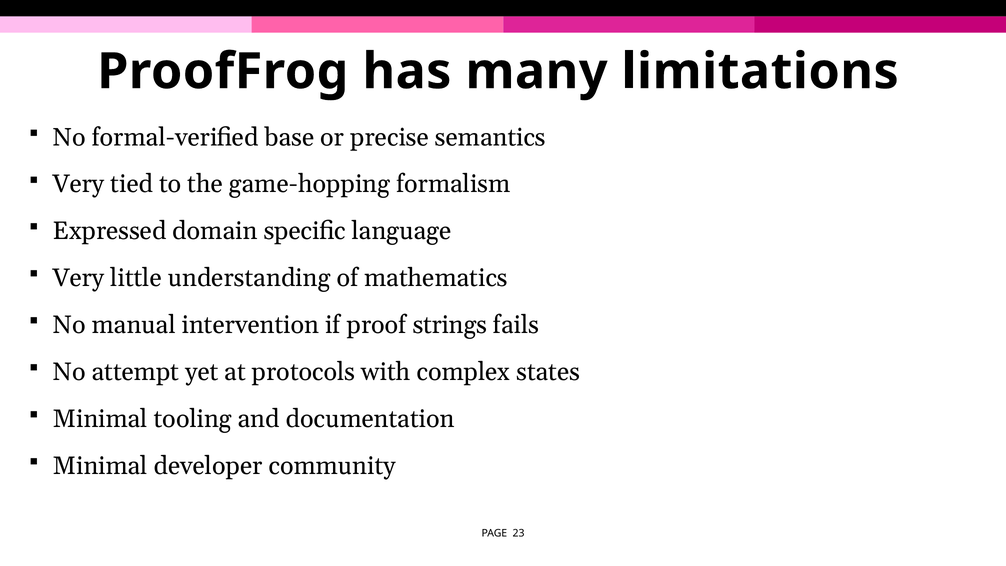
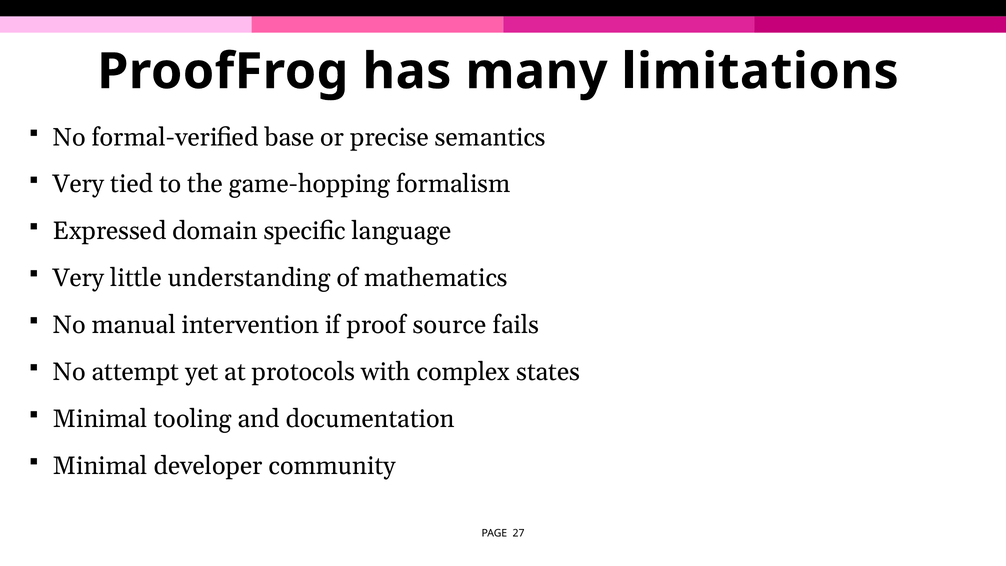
strings: strings -> source (450, 325)
23: 23 -> 27 (519, 533)
